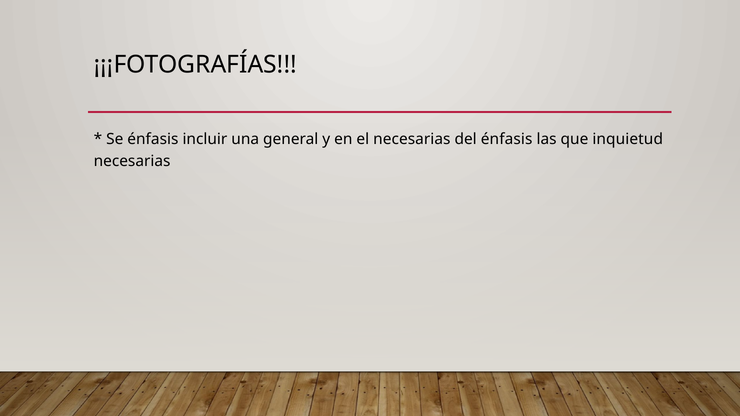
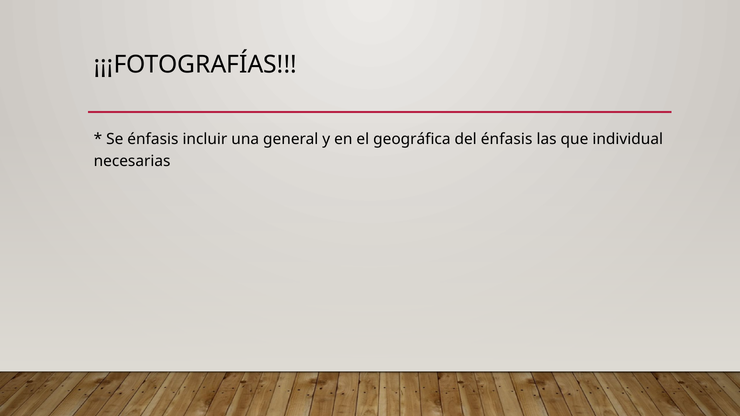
el necesarias: necesarias -> geográfica (412, 139)
inquietud: inquietud -> individual (628, 139)
